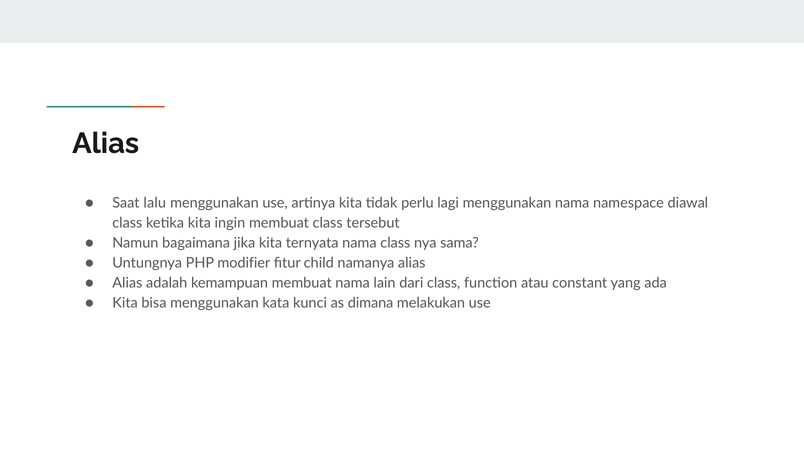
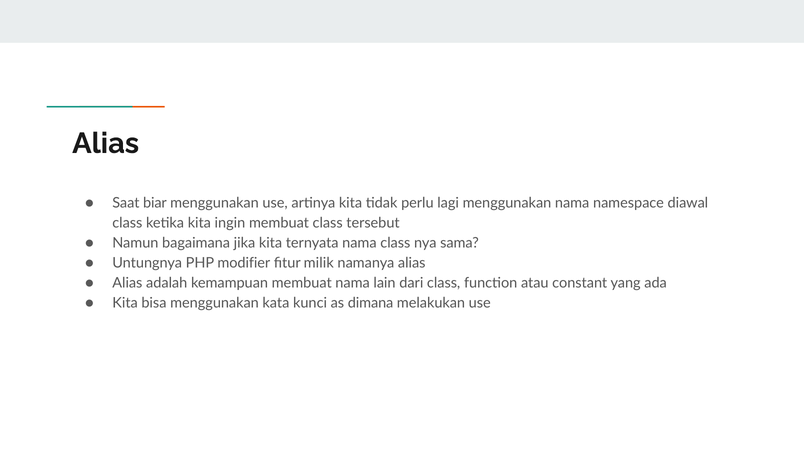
lalu: lalu -> biar (155, 203)
child: child -> milik (319, 263)
